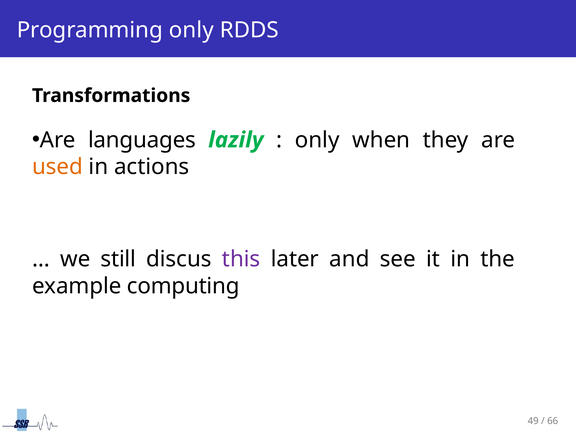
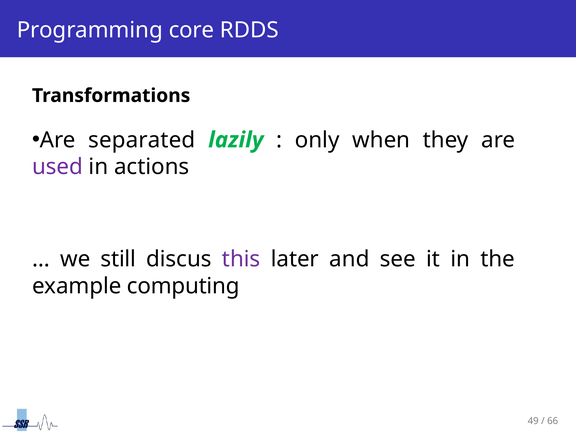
Programming only: only -> core (191, 30)
languages: languages -> separated (142, 140)
used colour: orange -> purple (57, 167)
